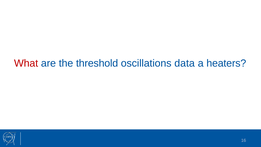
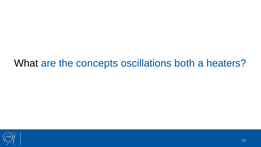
What colour: red -> black (26, 63)
threshold: threshold -> concepts (97, 63)
data: data -> both (185, 63)
